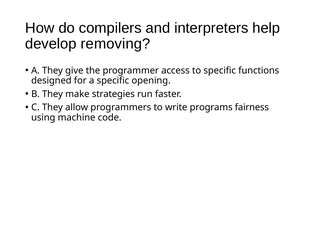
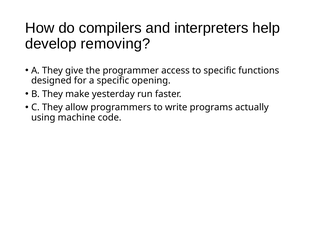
strategies: strategies -> yesterday (113, 94)
fairness: fairness -> actually (252, 107)
